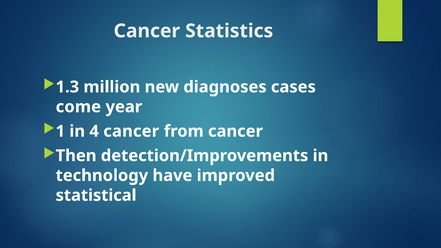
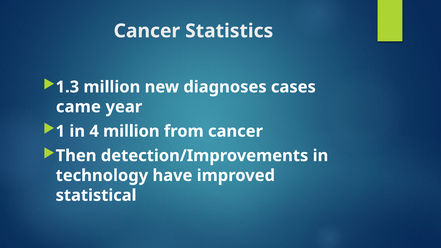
come: come -> came (78, 107)
4 cancer: cancer -> million (131, 131)
